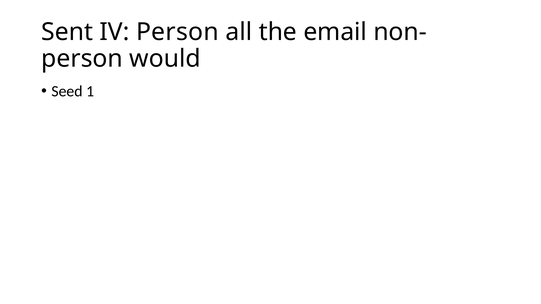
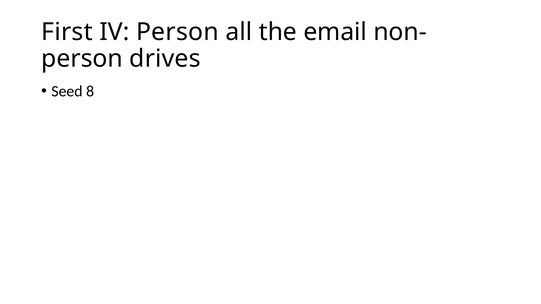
Sent: Sent -> First (67, 32)
would: would -> drives (165, 59)
1: 1 -> 8 (90, 91)
